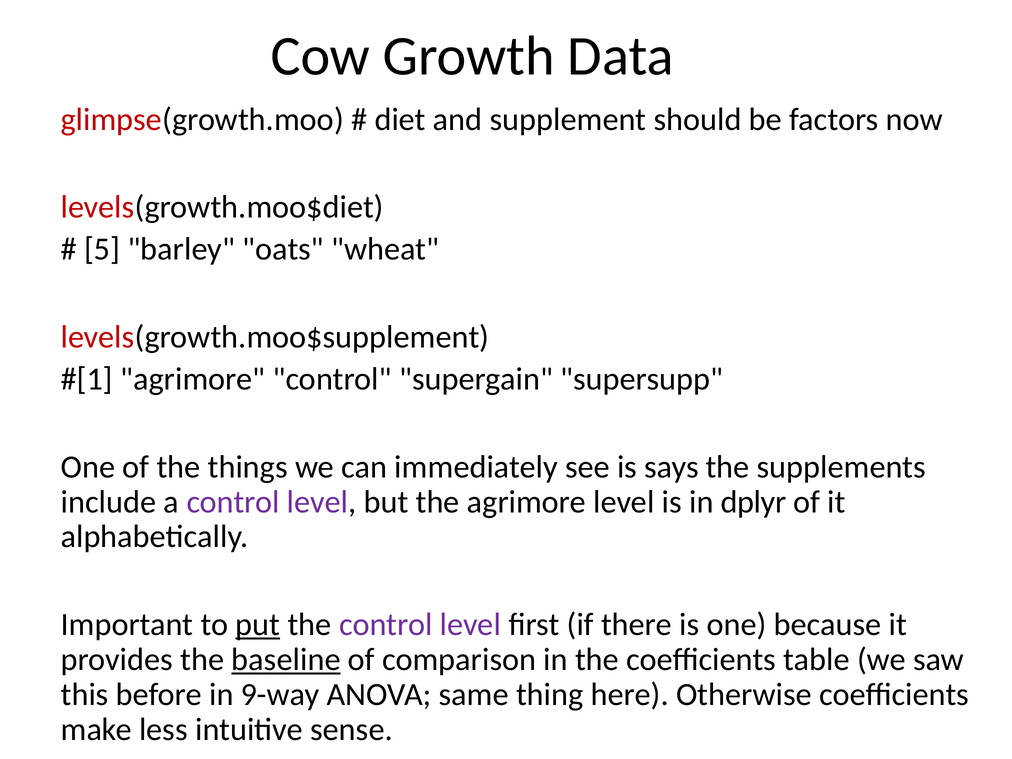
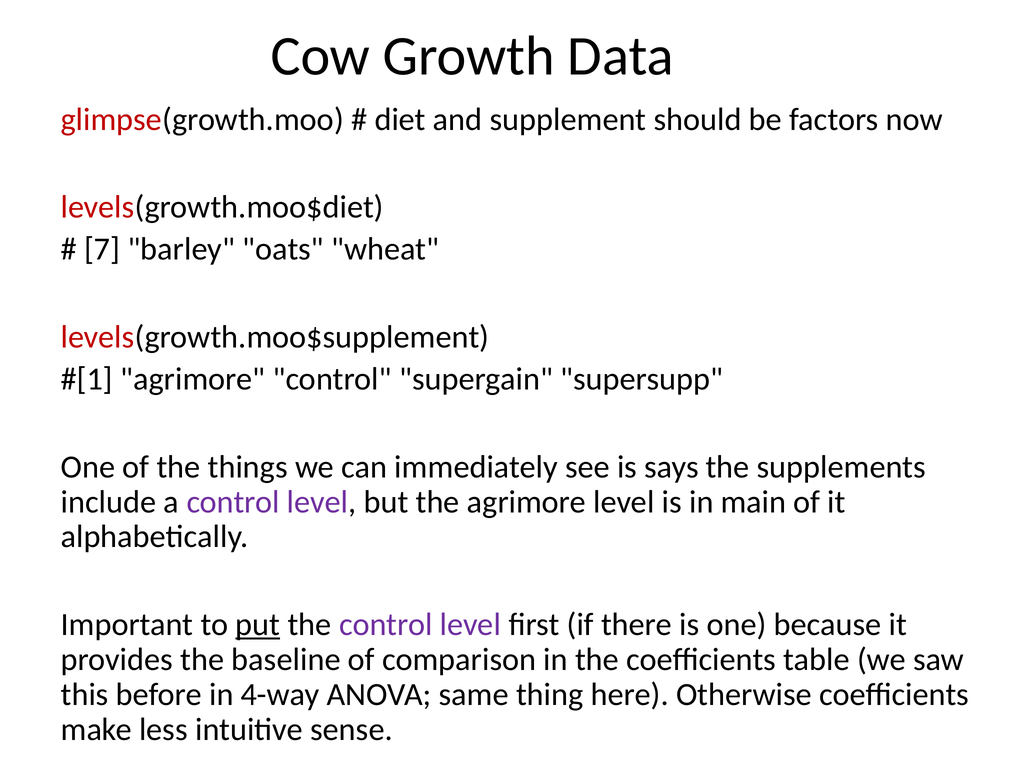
5: 5 -> 7 (102, 249)
dplyr: dplyr -> main (753, 502)
baseline underline: present -> none (286, 660)
9-way: 9-way -> 4-way (280, 694)
